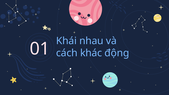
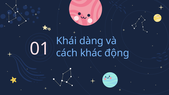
nhau: nhau -> dàng (91, 41)
